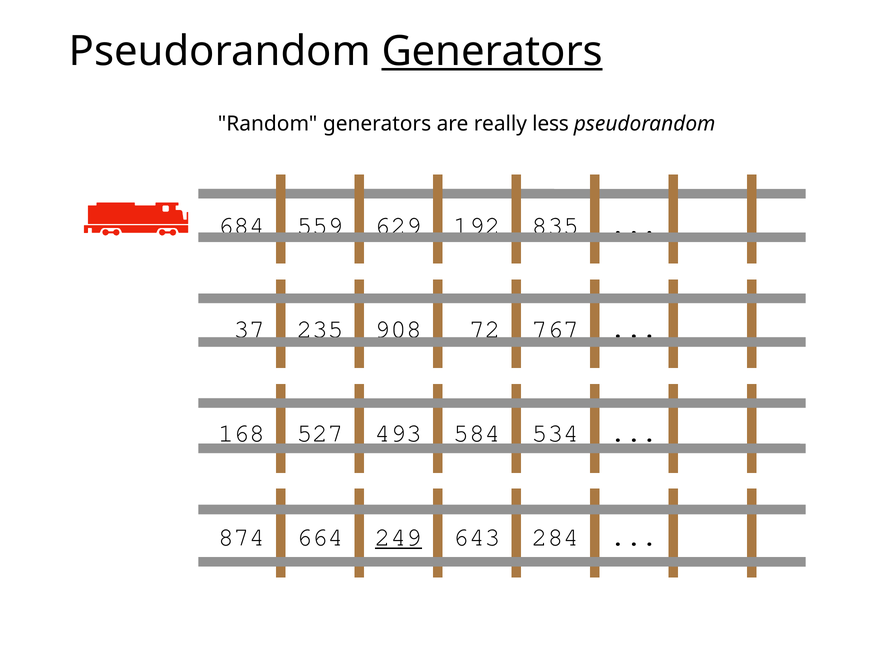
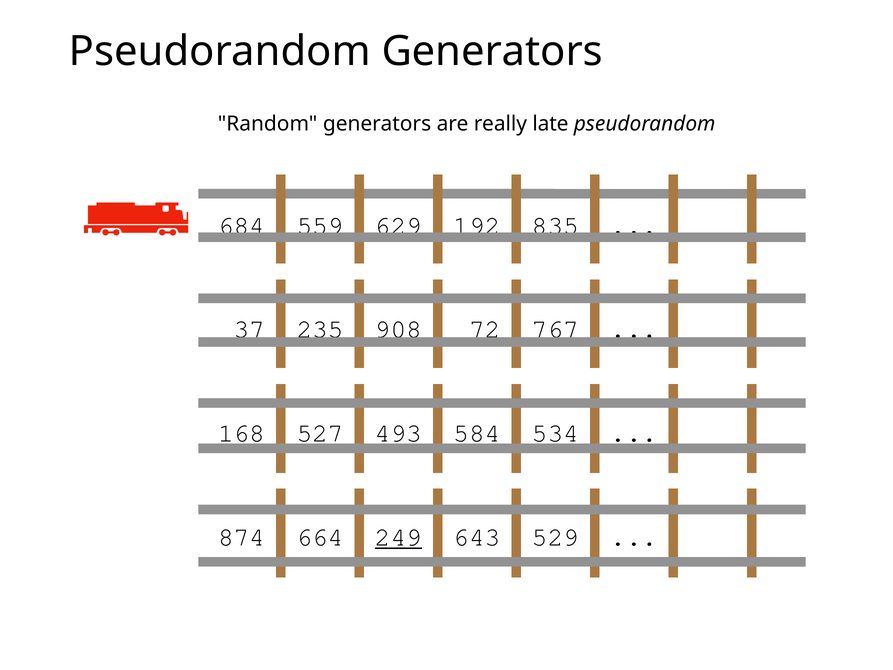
Generators underline: present -> none (492, 51)
less: less -> late (551, 124)
284: 284 -> 529 (555, 537)
